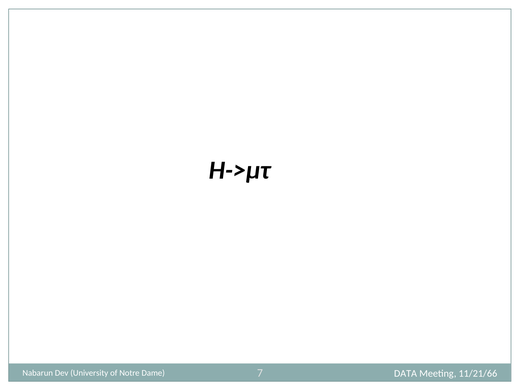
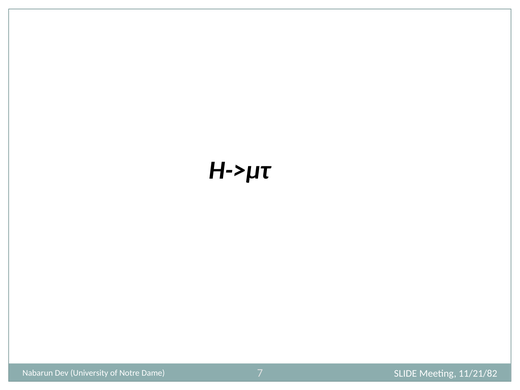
DATA: DATA -> SLIDE (405, 374)
11/21/66: 11/21/66 -> 11/21/82 (478, 374)
